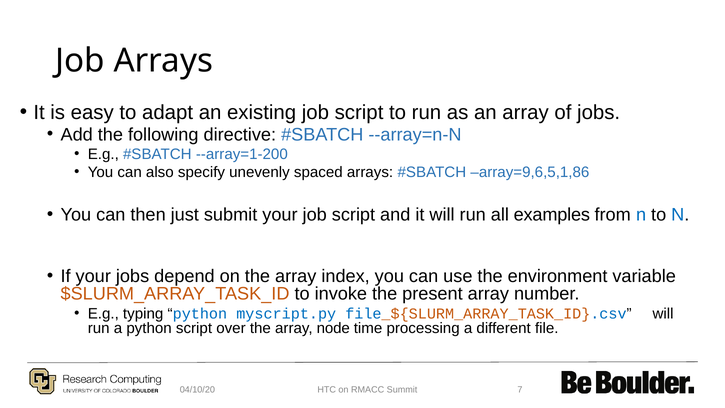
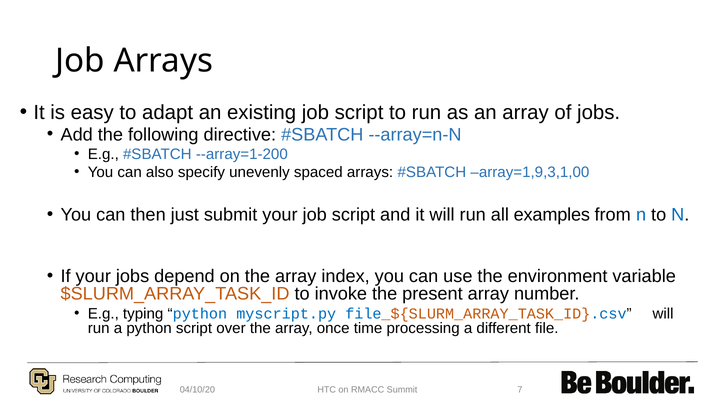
array=9,6,5,1,86: array=9,6,5,1,86 -> array=1,9,3,1,00 (530, 172)
node: node -> once (333, 328)
